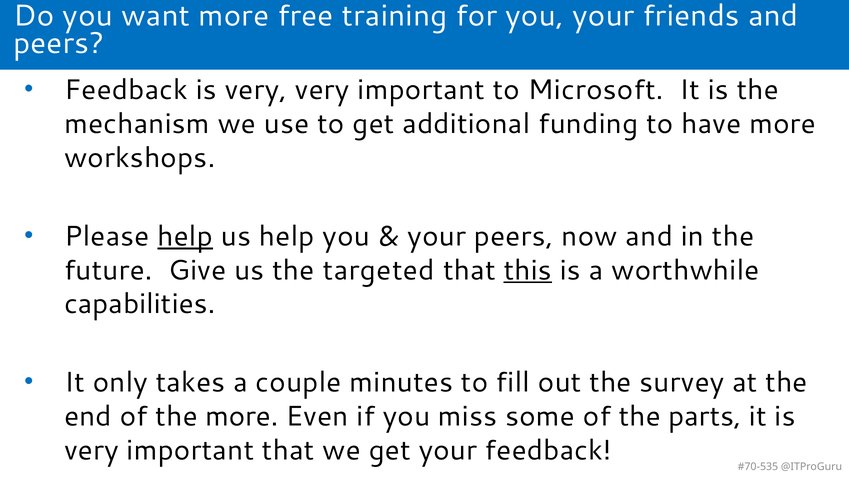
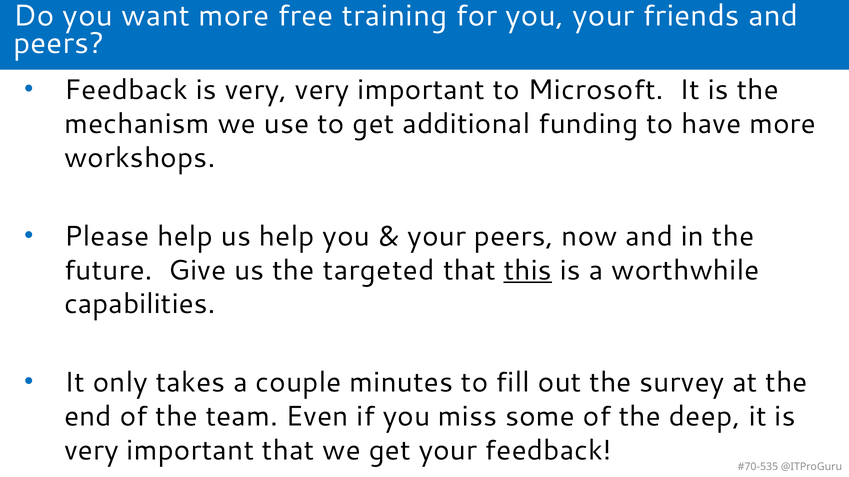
help underline: present -> none (185, 237)
the more: more -> team (242, 417)
parts: parts -> deep (705, 417)
